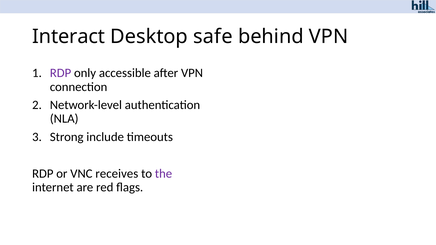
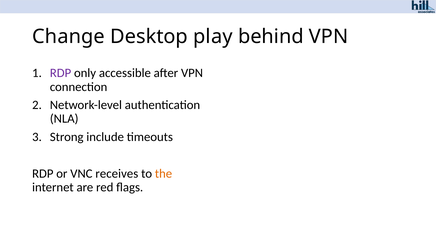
Interact: Interact -> Change (69, 37)
safe: safe -> play (213, 37)
the colour: purple -> orange (164, 174)
